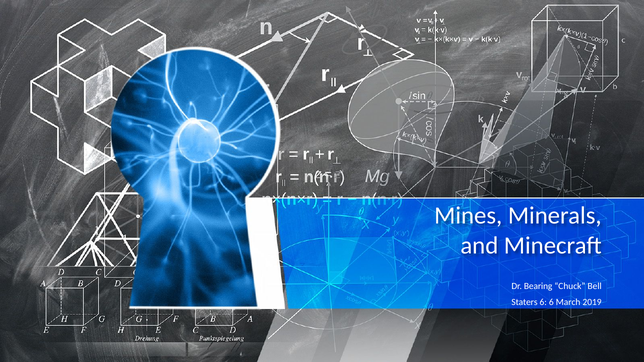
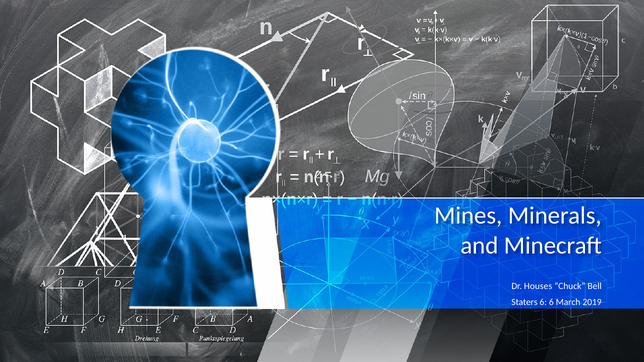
Bearing: Bearing -> Houses (538, 286)
